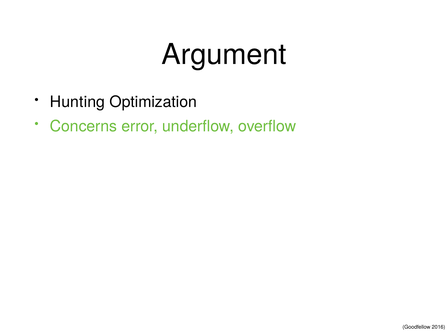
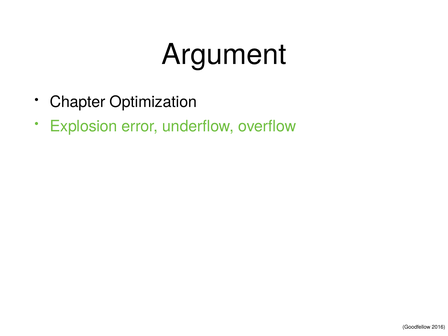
Hunting: Hunting -> Chapter (78, 102)
Concerns: Concerns -> Explosion (84, 126)
